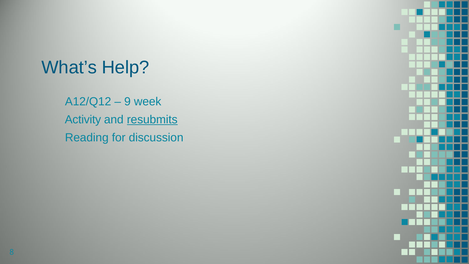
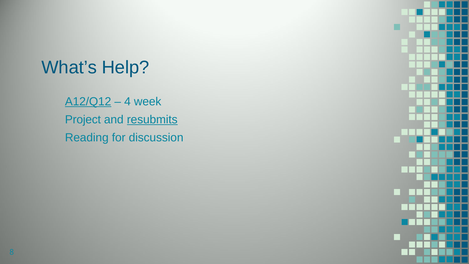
A12/Q12 underline: none -> present (88, 101)
9: 9 -> 4 (127, 101)
Activity: Activity -> Project (83, 119)
